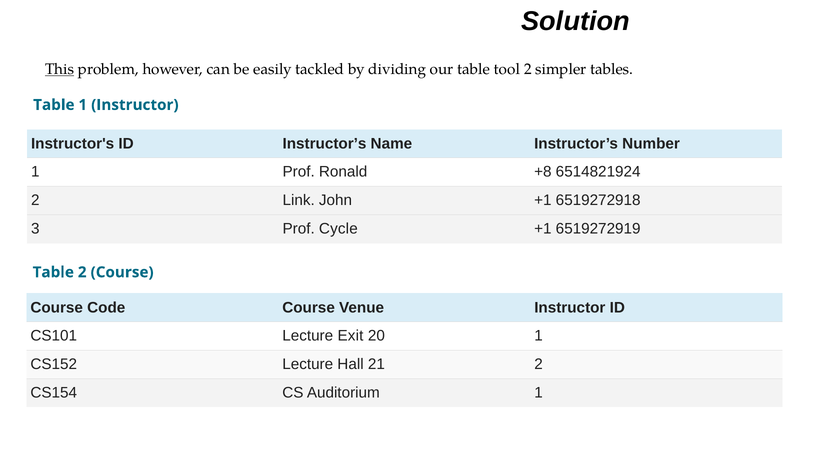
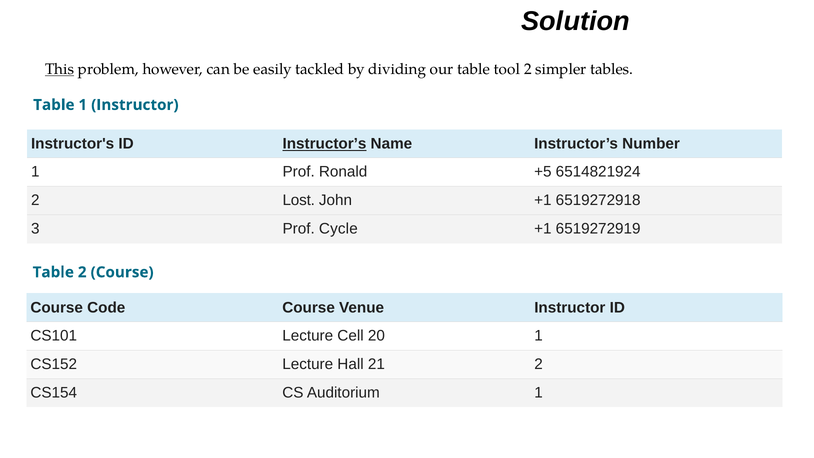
Instructor’s underline: none -> present (324, 144)
+8: +8 -> +5 (543, 172)
Link: Link -> Lost (299, 200)
Exit: Exit -> Cell (351, 335)
